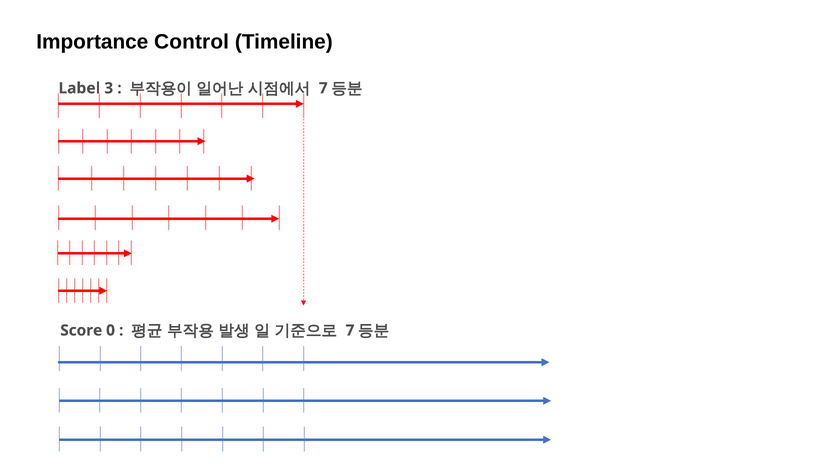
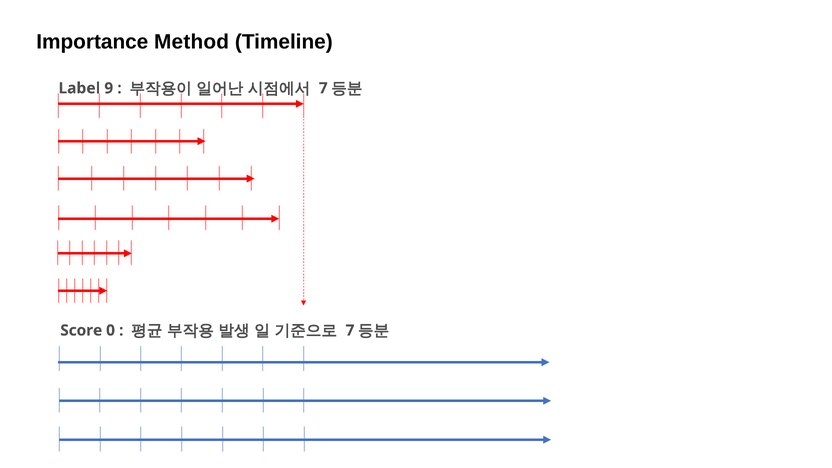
Control: Control -> Method (192, 42)
3: 3 -> 9 (109, 88)
